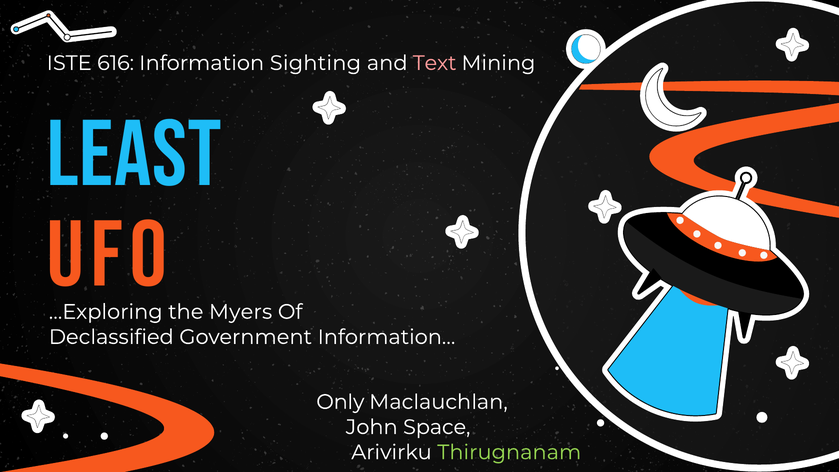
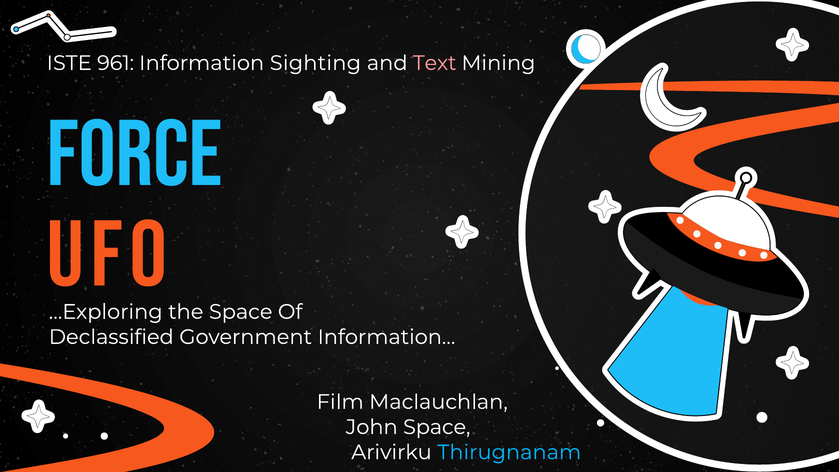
616: 616 -> 961 (116, 63)
LEAST: LEAST -> FORCE (135, 155)
the Myers: Myers -> Space (241, 312)
Only: Only -> Film (340, 402)
Thirugnanam colour: light green -> light blue (509, 452)
